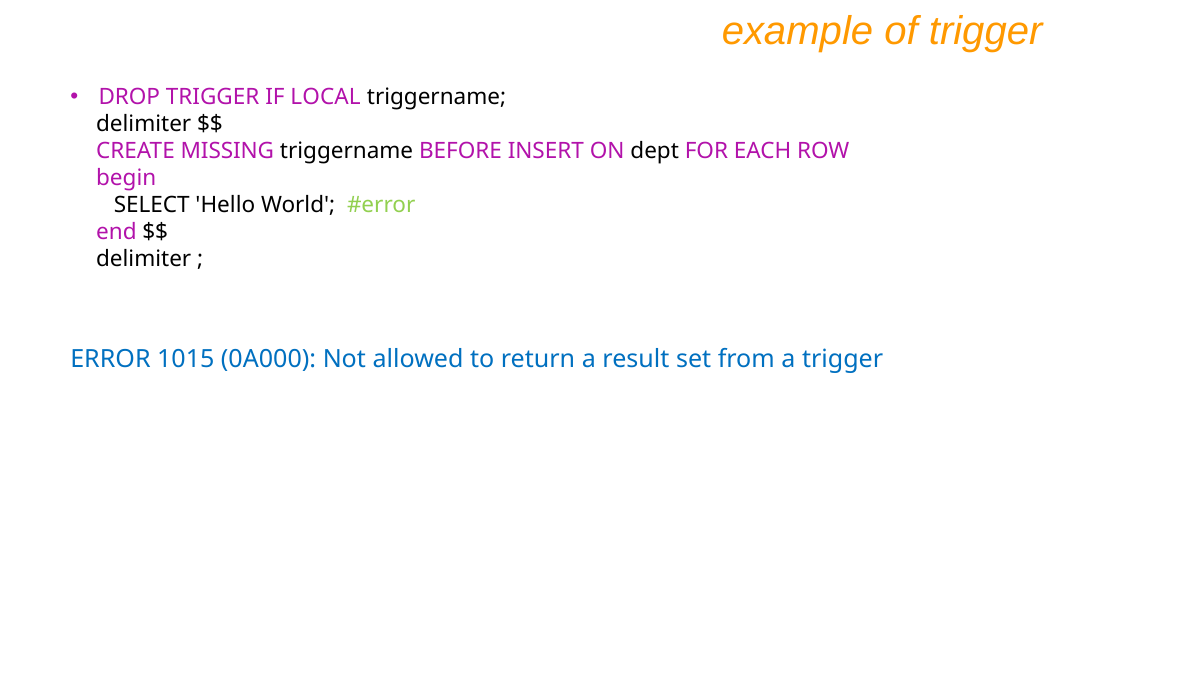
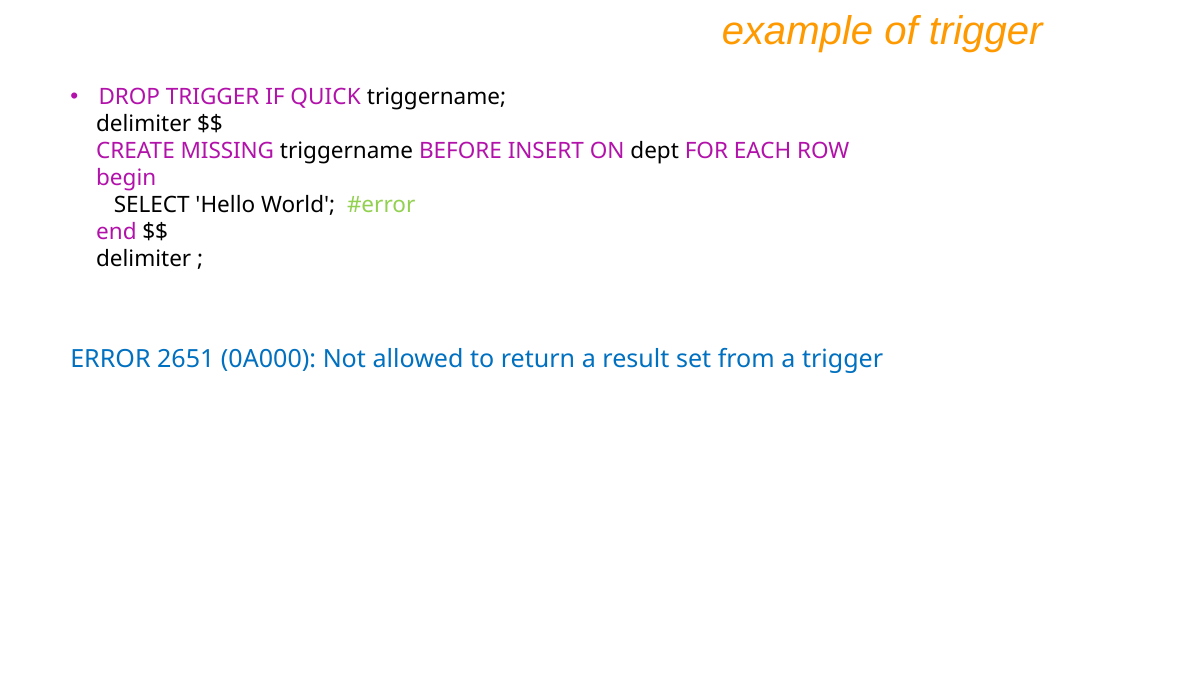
LOCAL: LOCAL -> QUICK (326, 97)
1015: 1015 -> 2651 (186, 359)
